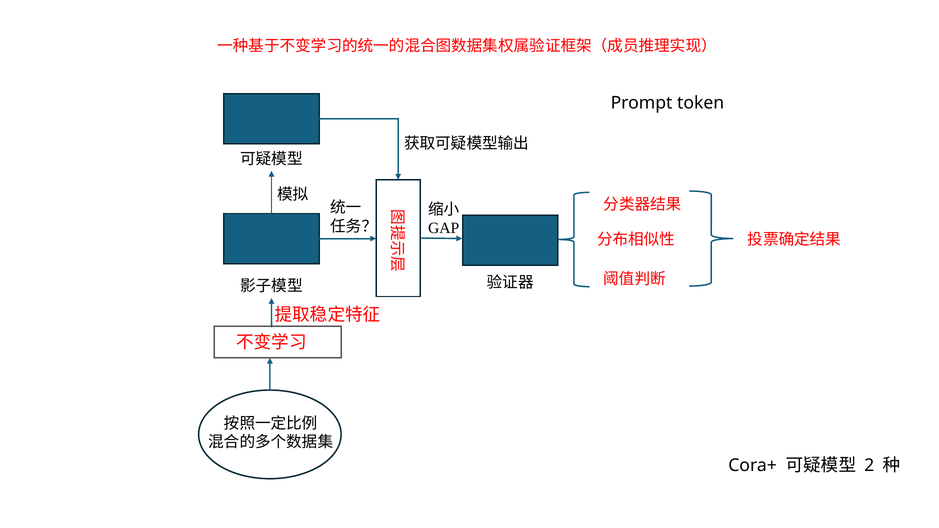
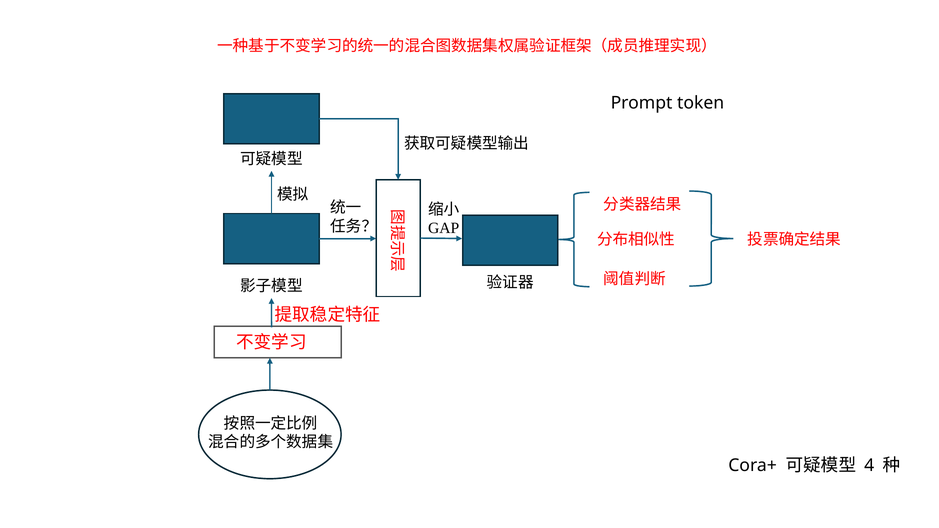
2: 2 -> 4 (869, 466)
